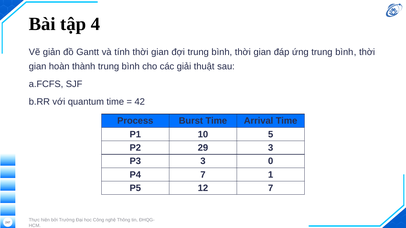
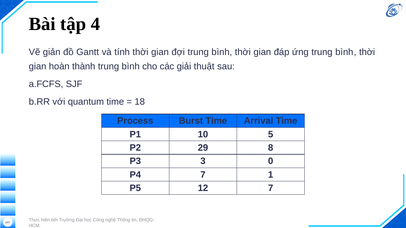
42: 42 -> 18 (140, 102)
29 3: 3 -> 8 (271, 148)
